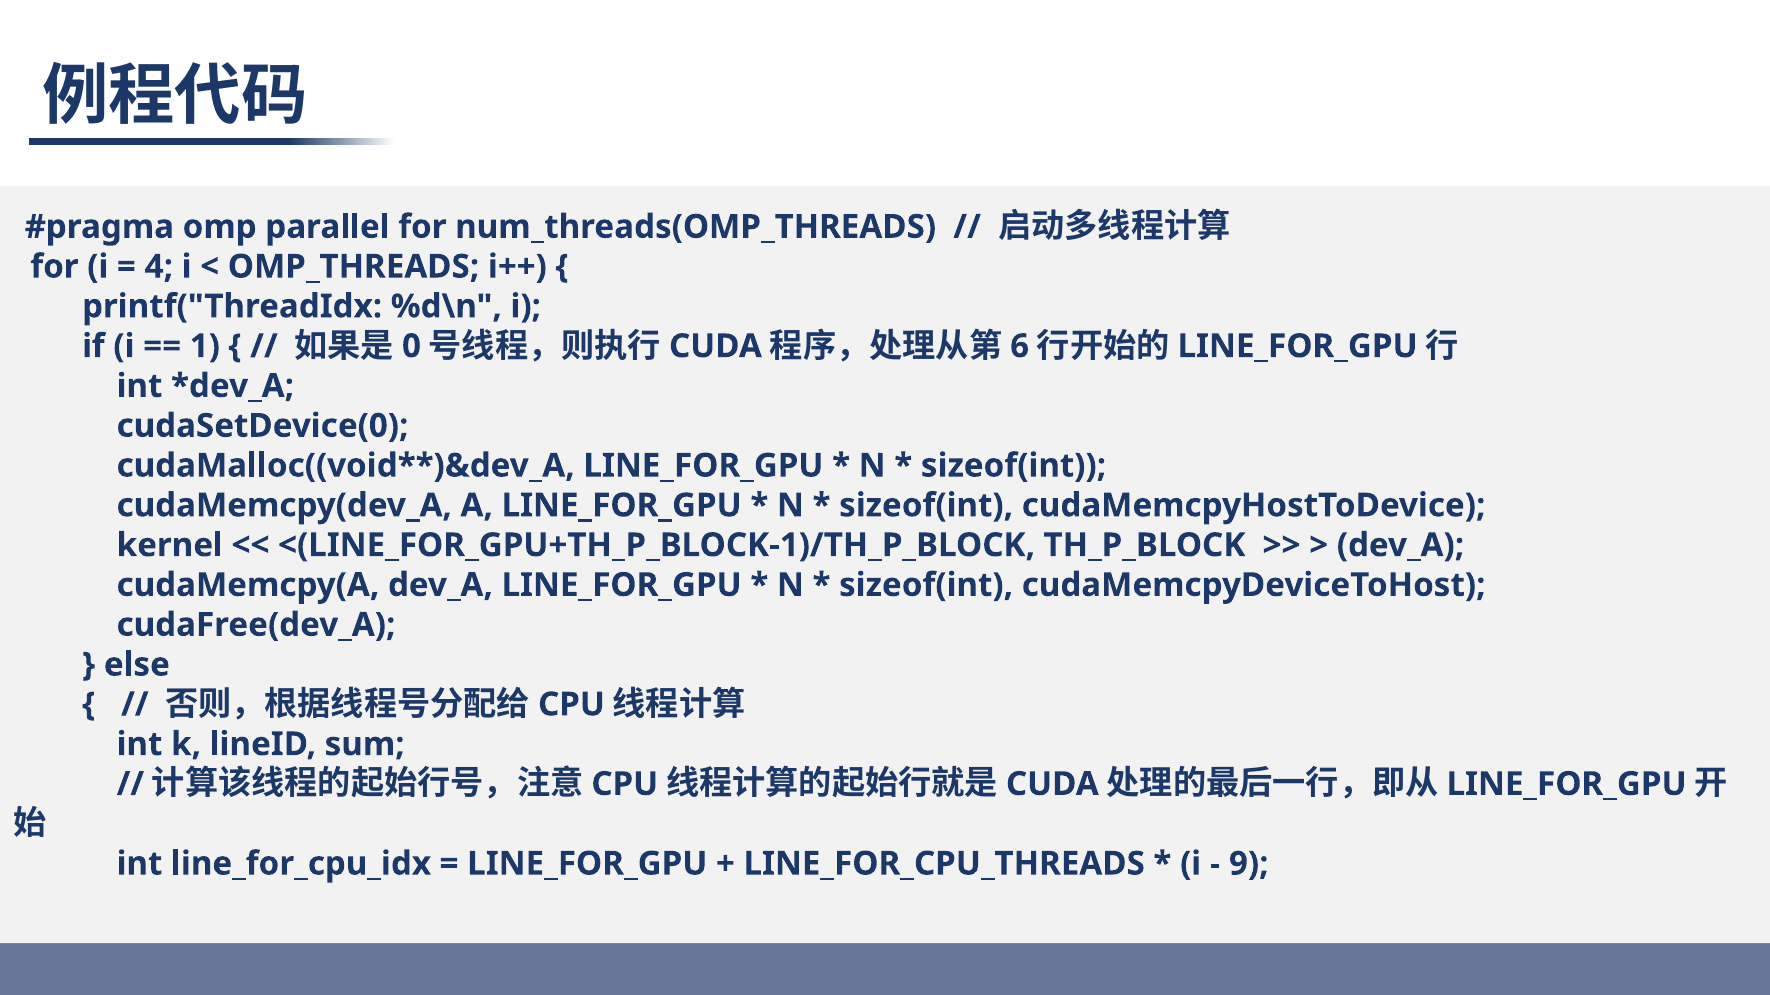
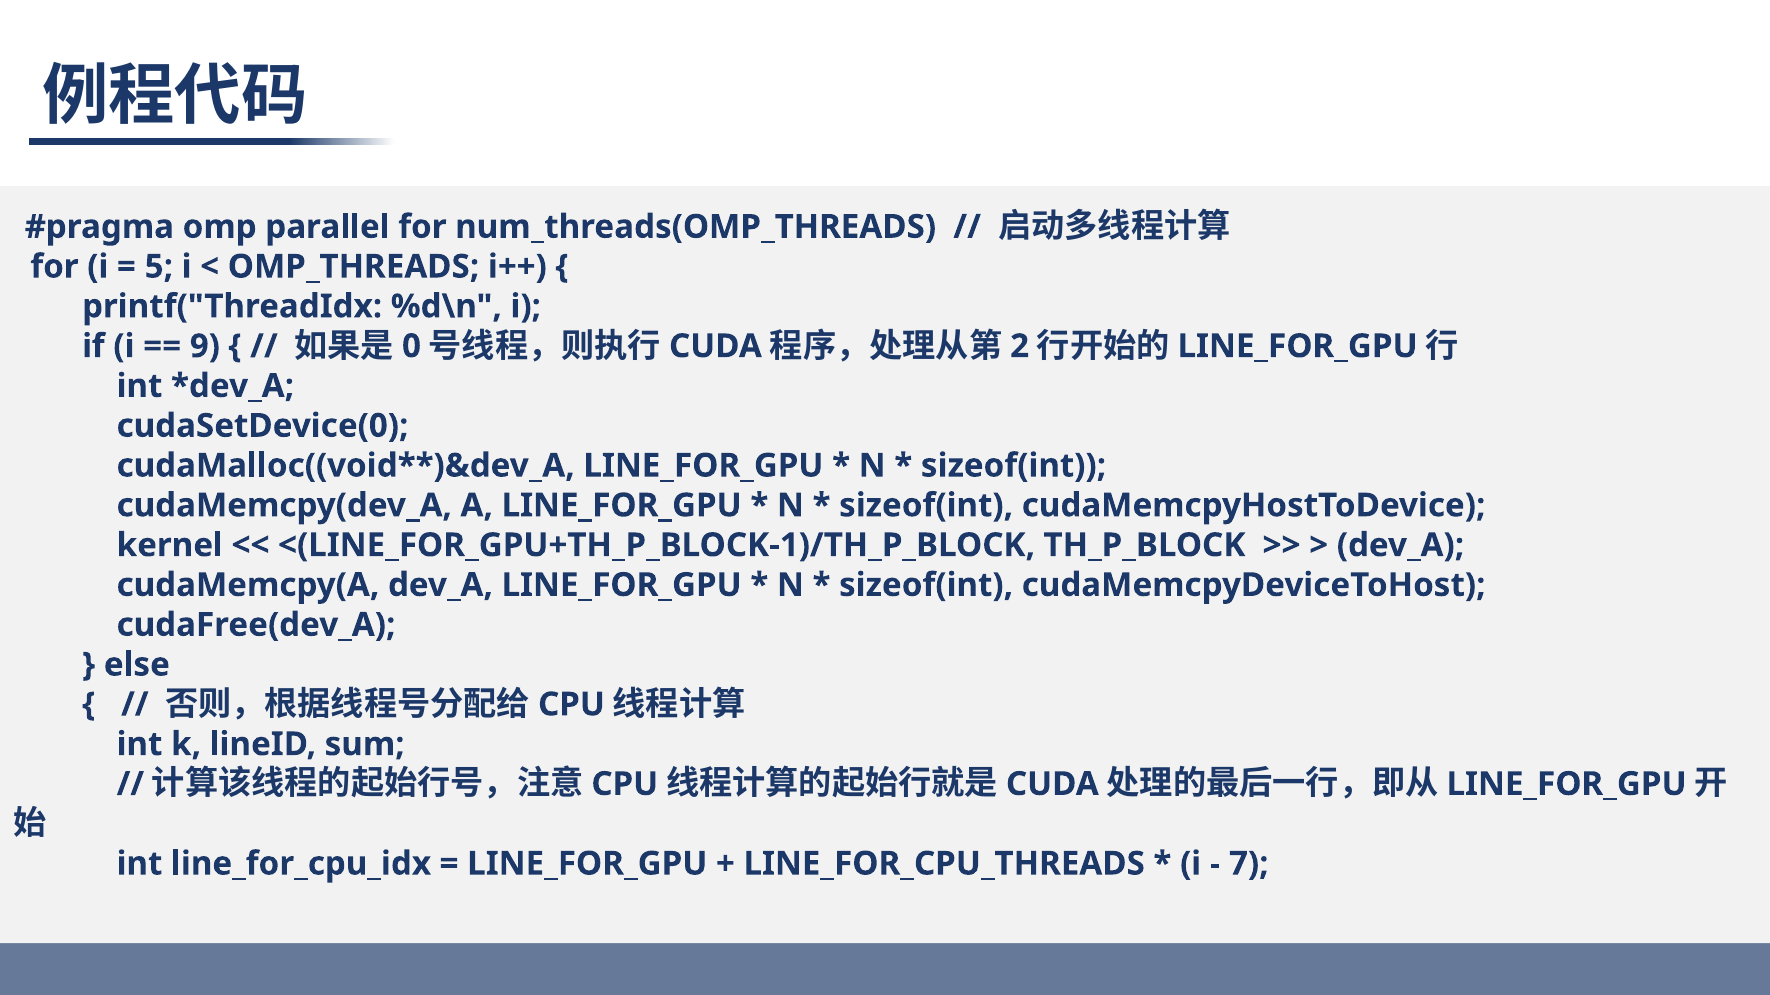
4: 4 -> 5 (159, 267)
1: 1 -> 9 (205, 346)
6: 6 -> 2 (1020, 346)
9: 9 -> 7 (1249, 864)
